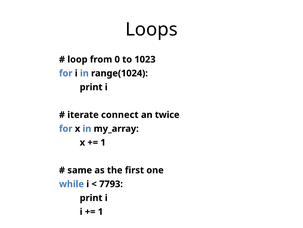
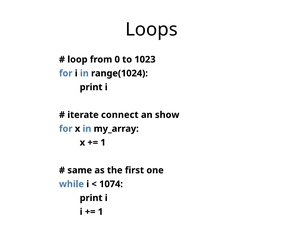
twice: twice -> show (167, 114)
7793: 7793 -> 1074 (111, 183)
